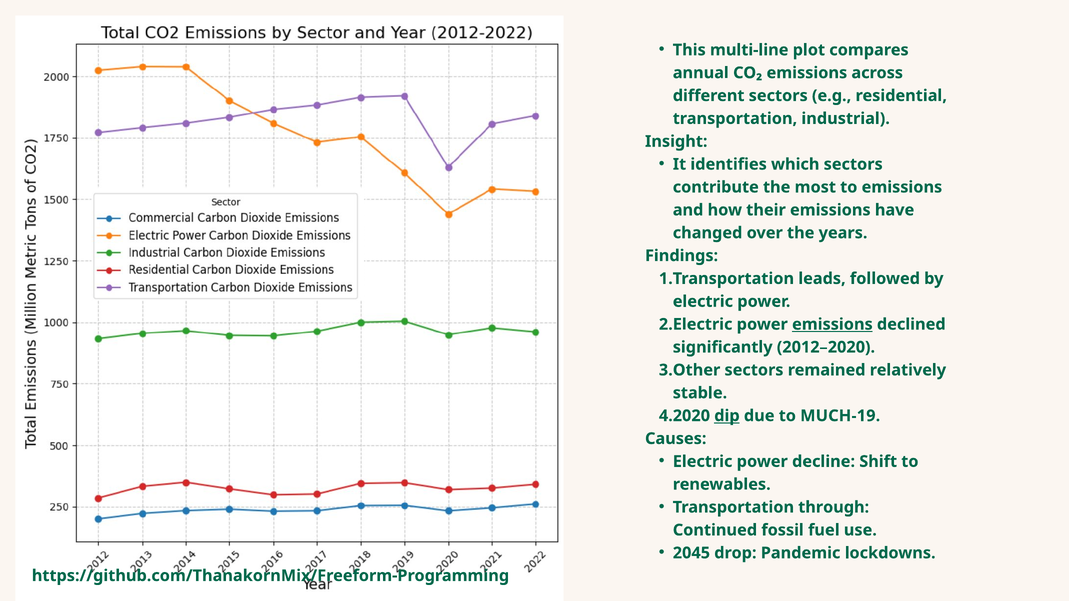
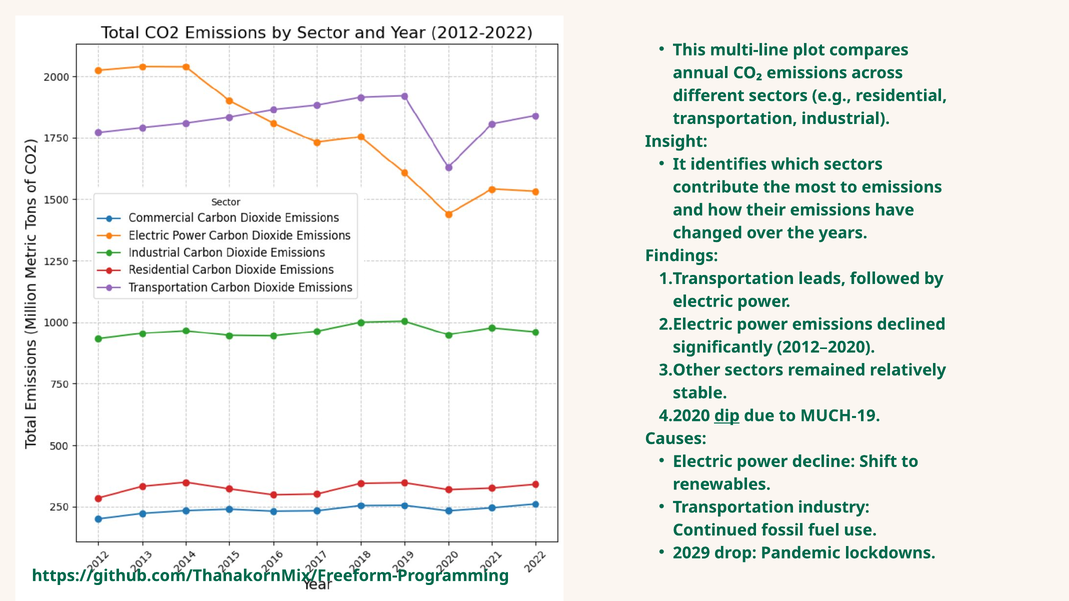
emissions underline: present -> none (832, 324)
through: through -> industry (834, 507)
2045: 2045 -> 2029 (691, 553)
